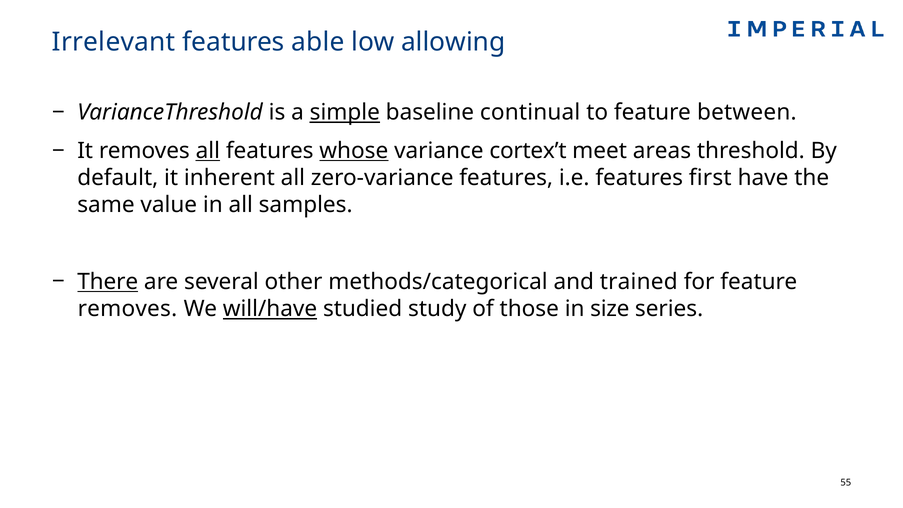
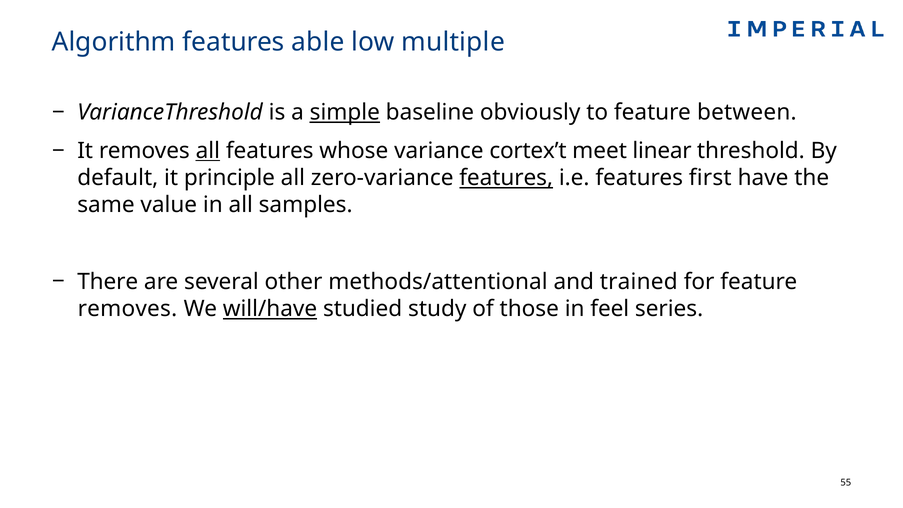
Irrelevant: Irrelevant -> Algorithm (114, 42)
allowing: allowing -> multiple (453, 42)
continual: continual -> obviously (530, 112)
whose underline: present -> none (354, 151)
areas: areas -> linear (662, 151)
inherent: inherent -> principle (229, 178)
features underline: none -> present (506, 178)
There underline: present -> none (108, 282)
methods/categorical: methods/categorical -> methods/attentional (438, 282)
size: size -> feel (610, 309)
